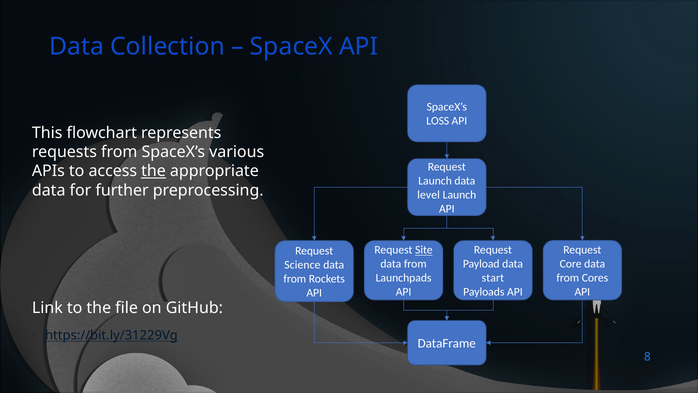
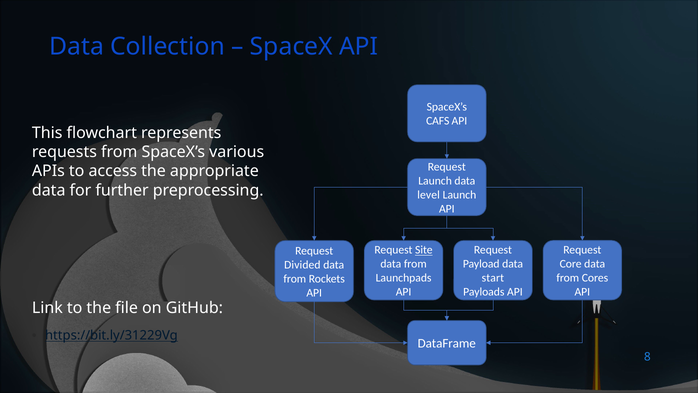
LOSS: LOSS -> CAFS (438, 121)
the underline: present -> none (154, 171)
Science: Science -> Divided (302, 265)
